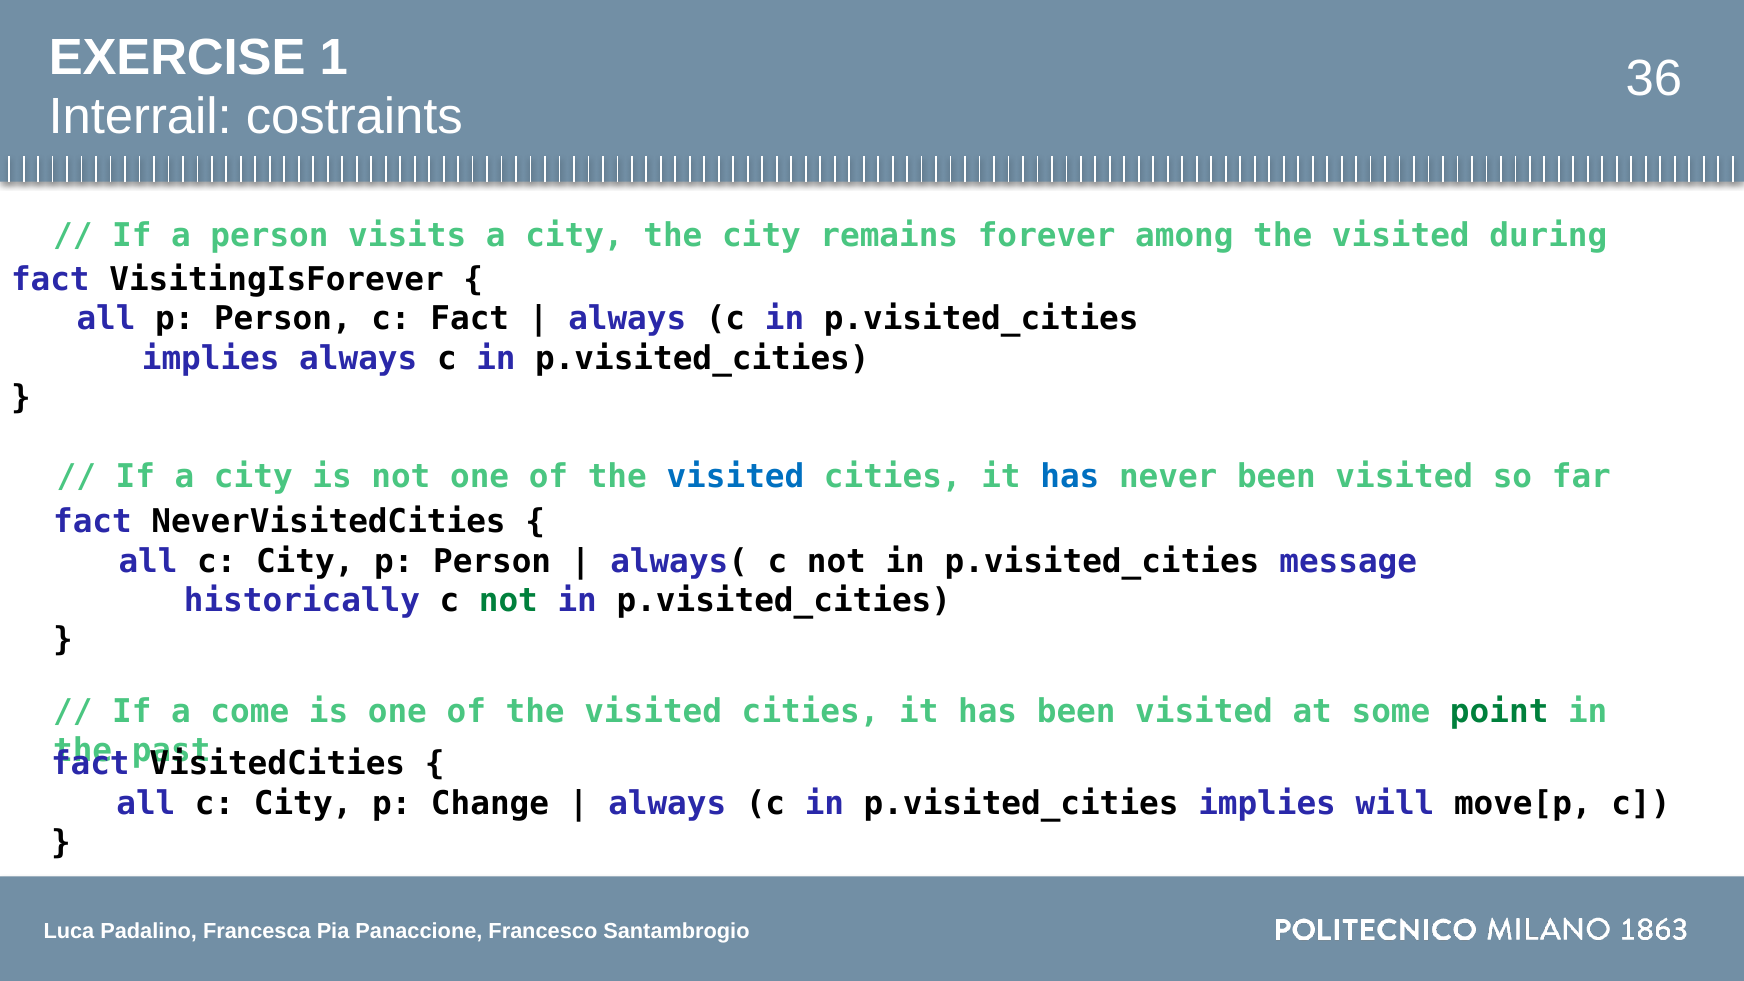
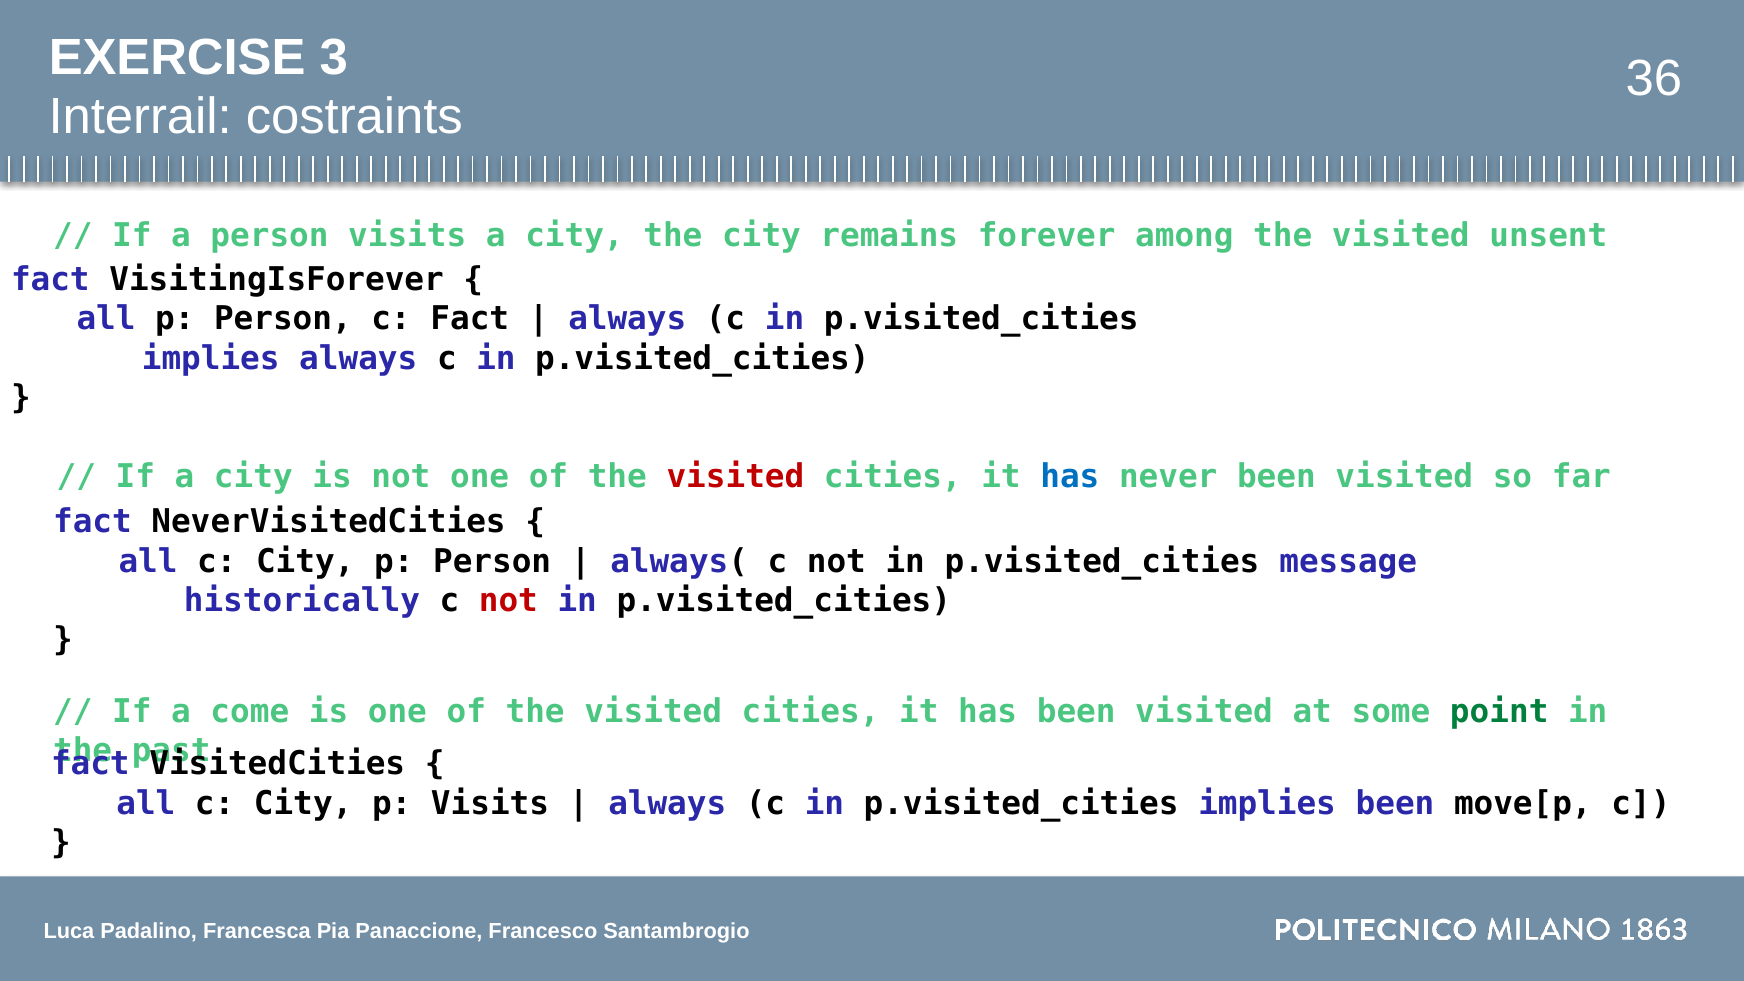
1: 1 -> 3 (334, 58)
during: during -> unsent (1548, 235)
visited colour: blue -> red (735, 477)
not colour: green -> red (508, 601)
p Change: Change -> Visits (490, 803)
implies will: will -> been (1395, 803)
